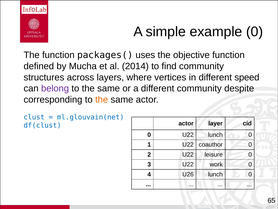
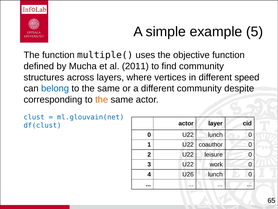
example 0: 0 -> 5 (255, 32)
packages(: packages( -> multiple( (105, 55)
2014: 2014 -> 2011 (135, 66)
belong colour: purple -> blue (55, 88)
